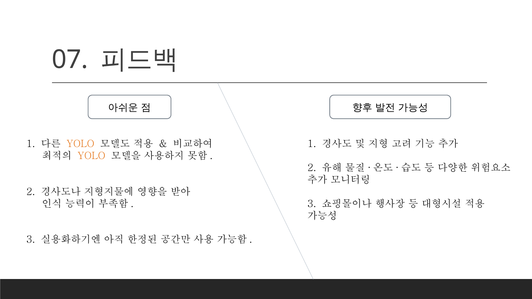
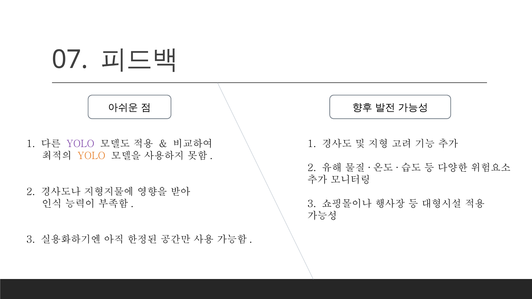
YOLO colour: orange -> purple (80, 144)
